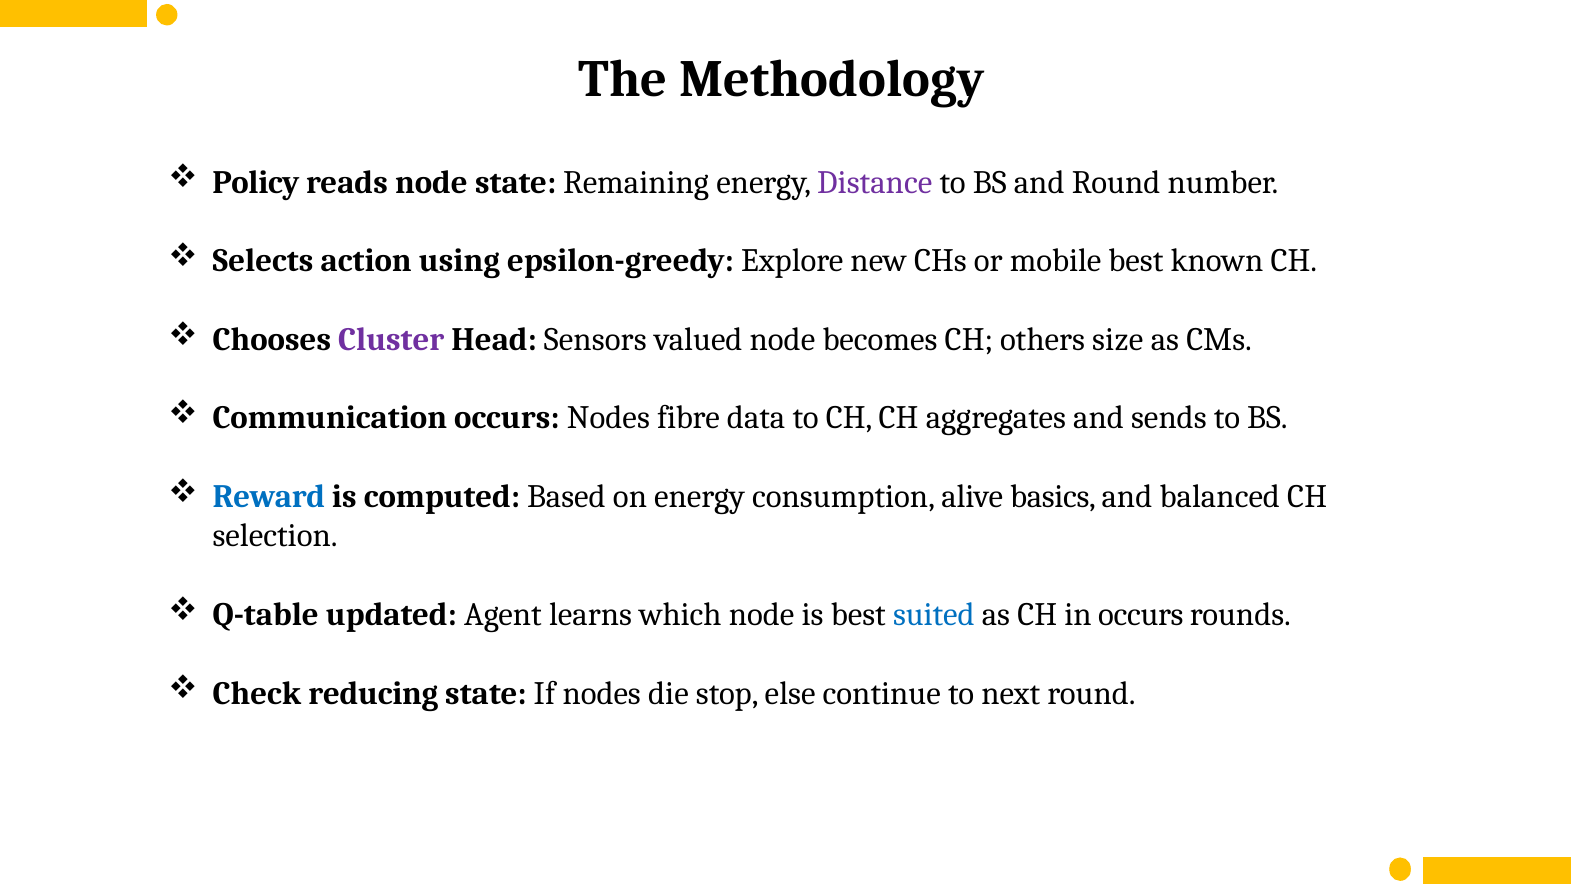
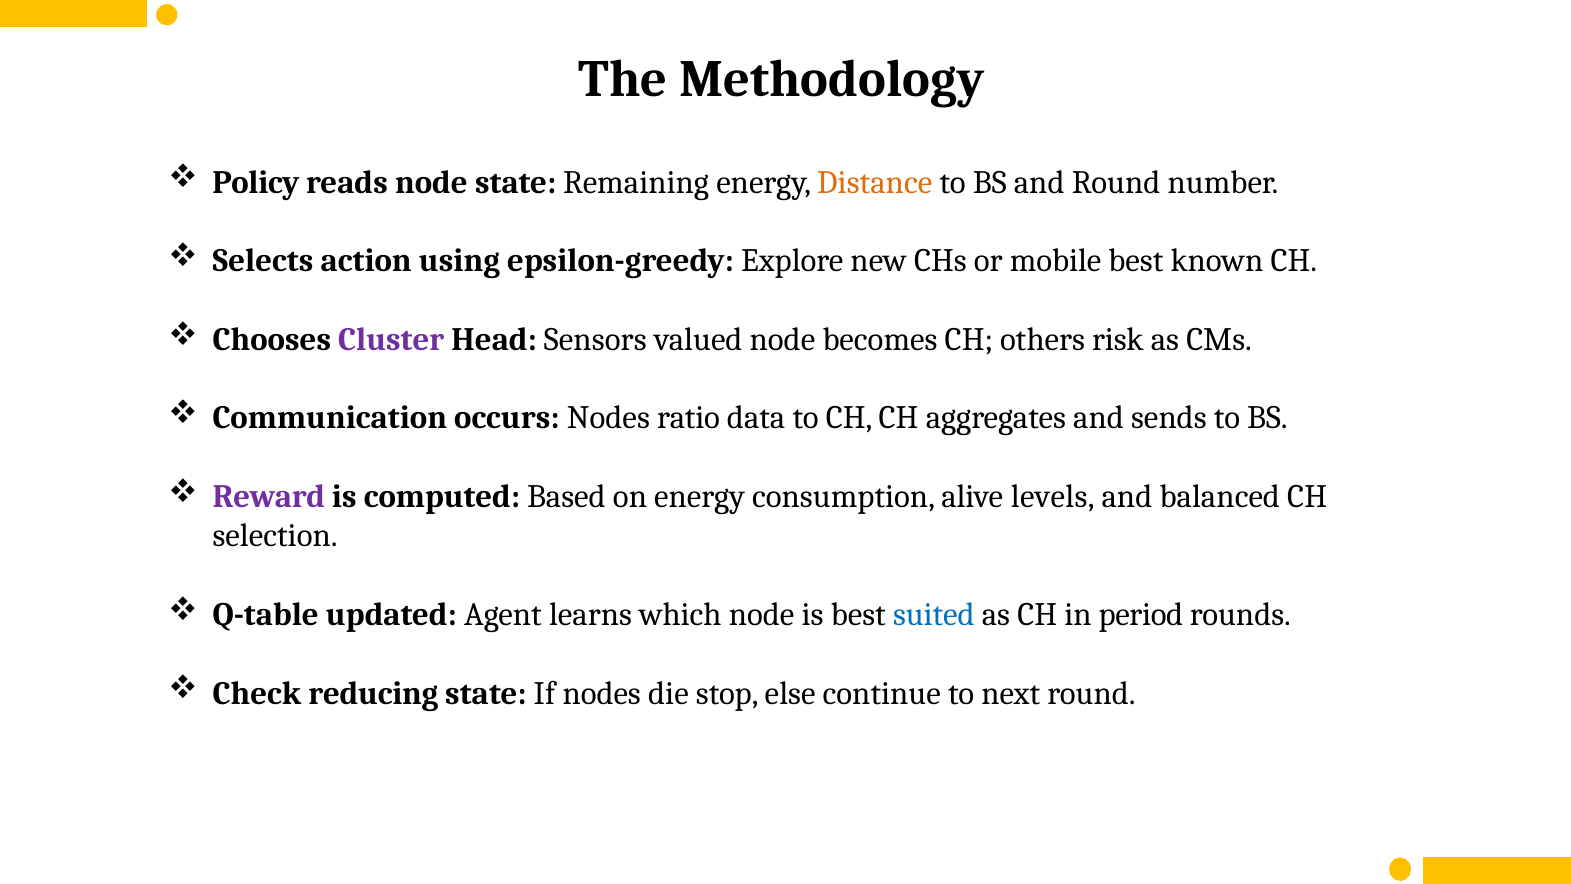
Distance colour: purple -> orange (875, 182)
size: size -> risk (1118, 339)
fibre: fibre -> ratio (688, 418)
Reward colour: blue -> purple (269, 497)
basics: basics -> levels (1053, 497)
in occurs: occurs -> period (1141, 614)
